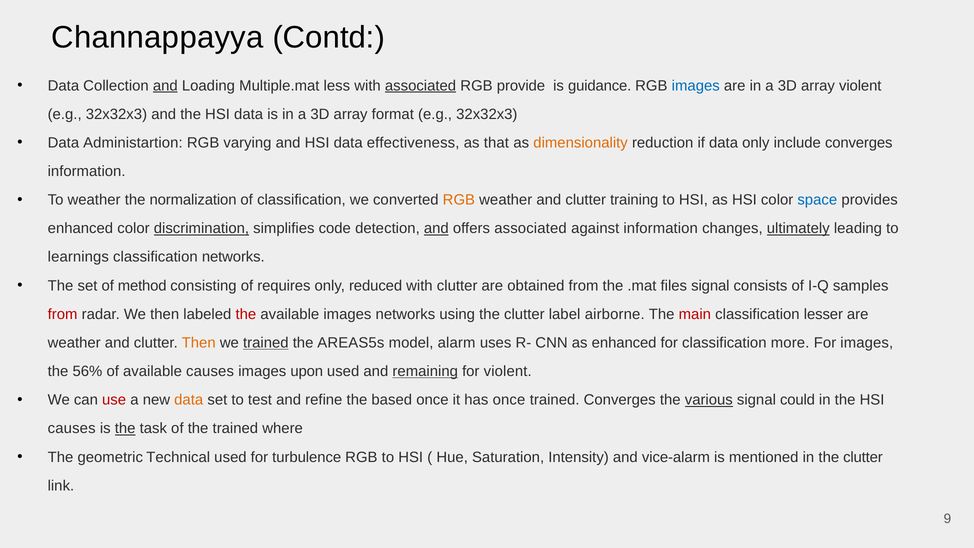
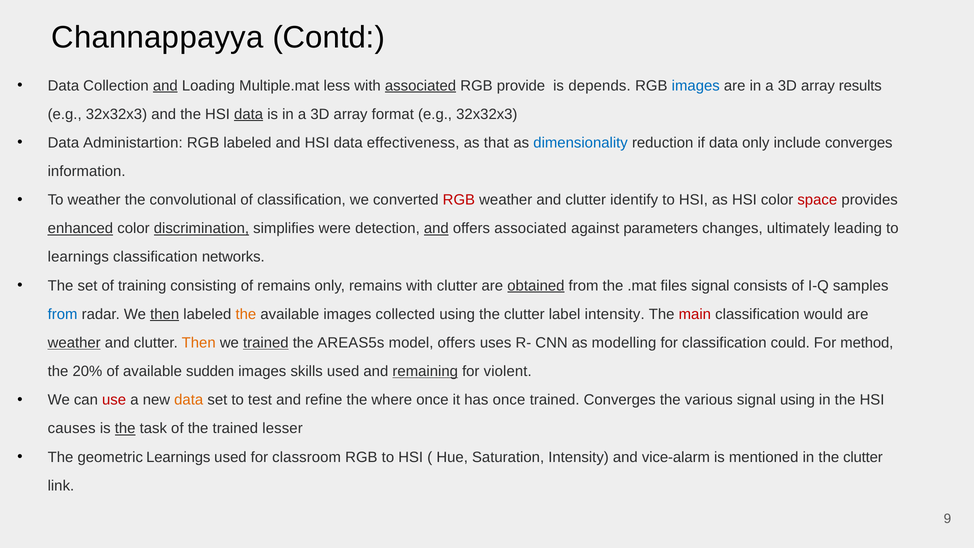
guidance: guidance -> depends (600, 86)
array violent: violent -> results (860, 86)
data underline: none -> present (249, 114)
RGB varying: varying -> labeled (247, 143)
dimensionality colour: orange -> blue (581, 143)
normalization: normalization -> convolutional (193, 200)
RGB colour: orange -> red (459, 200)
training: training -> identify (634, 200)
space colour: blue -> red (817, 200)
enhanced underline: none -> present (80, 228)
code: code -> were (335, 228)
against information: information -> parameters (661, 228)
ultimately underline: present -> none (798, 228)
method: method -> training (142, 286)
of requires: requires -> remains (284, 286)
only reduced: reduced -> remains (376, 286)
obtained underline: none -> present (536, 286)
from colour: red -> blue (63, 314)
then underline: none -> present (165, 314)
the colour: red -> orange (246, 314)
images networks: networks -> collected (405, 314)
label airborne: airborne -> intensity (615, 314)
lesser: lesser -> would (823, 314)
weather underline: none -> present (74, 343)
model alarm: alarm -> offers (457, 343)
as enhanced: enhanced -> modelling (624, 343)
more: more -> could (790, 343)
For images: images -> method (867, 343)
56%: 56% -> 20% (87, 371)
available causes: causes -> sudden (210, 371)
upon: upon -> skills (307, 371)
based: based -> where (392, 400)
various underline: present -> none (709, 400)
signal could: could -> using (798, 400)
where: where -> lesser (283, 428)
geometric Technical: Technical -> Learnings (178, 457)
turbulence: turbulence -> classroom (307, 457)
